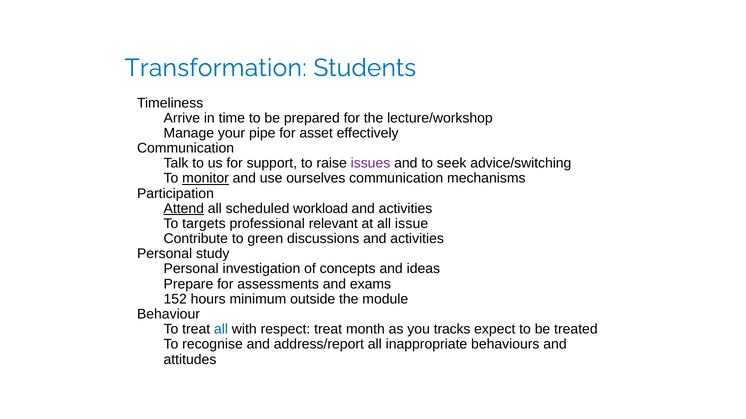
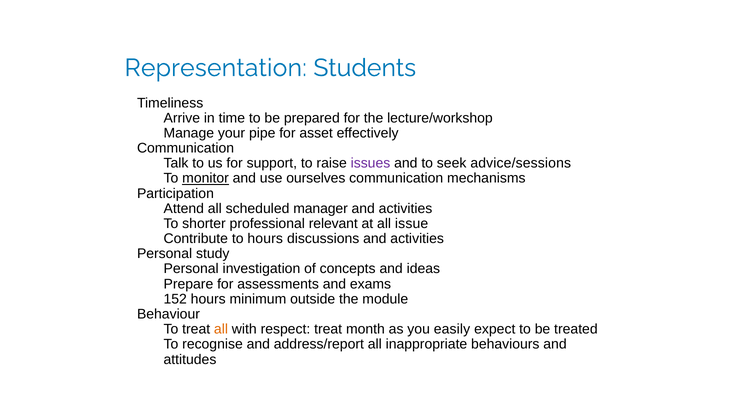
Transformation: Transformation -> Representation (216, 68)
advice/switching: advice/switching -> advice/sessions (521, 163)
Attend underline: present -> none (184, 209)
workload: workload -> manager (321, 209)
targets: targets -> shorter (204, 224)
to green: green -> hours (265, 239)
all colour: blue -> orange (221, 330)
tracks: tracks -> easily (452, 330)
